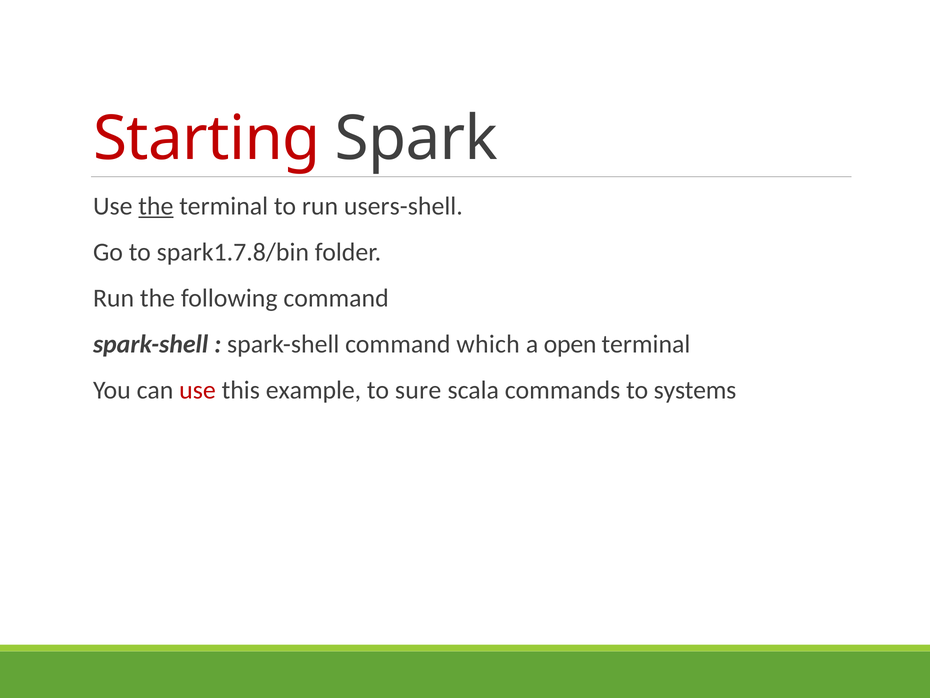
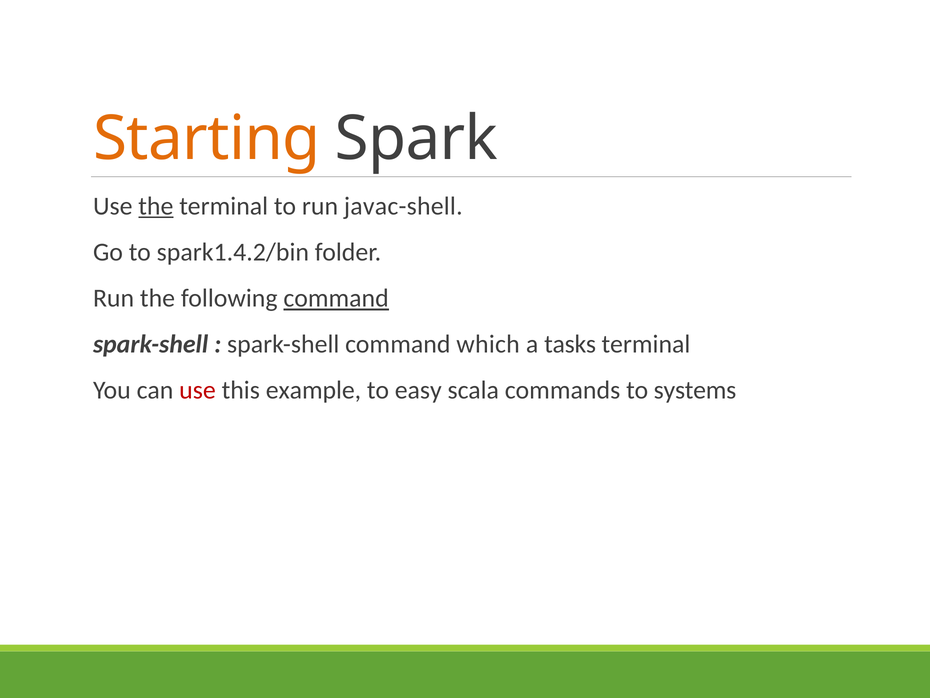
Starting colour: red -> orange (207, 139)
users-shell: users-shell -> javac-shell (403, 206)
spark1.7.8/bin: spark1.7.8/bin -> spark1.4.2/bin (233, 252)
command underline: none -> present (336, 298)
open: open -> tasks (570, 344)
sure: sure -> easy (418, 390)
